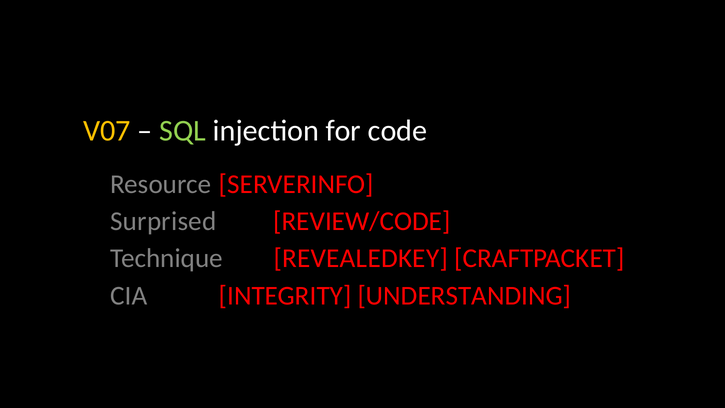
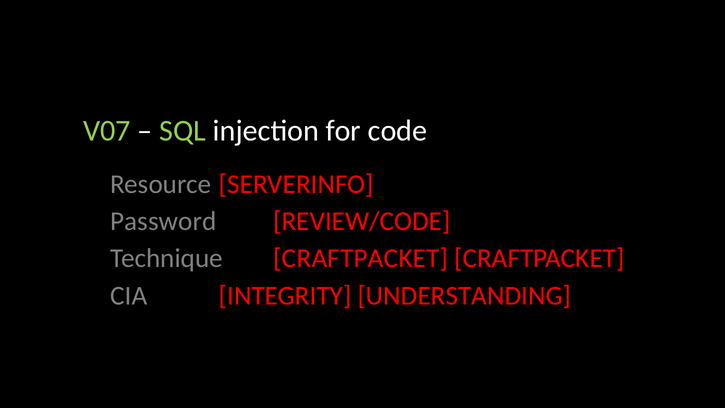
V07 colour: yellow -> light green (107, 131)
Surprised: Surprised -> Password (163, 221)
Technique REVEALEDKEY: REVEALEDKEY -> CRAFTPACKET (361, 258)
